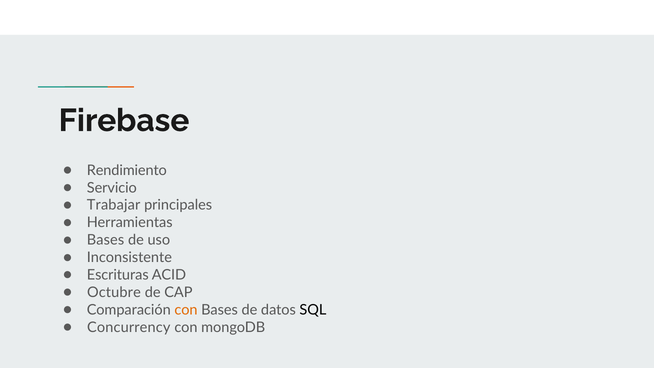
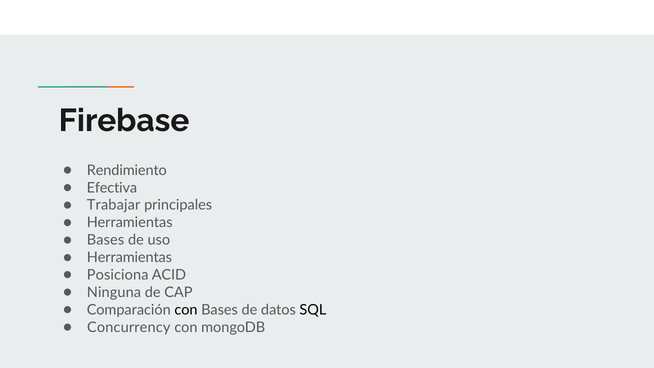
Servicio: Servicio -> Efectiva (112, 188)
Inconsistente: Inconsistente -> Herramientas (129, 257)
Escrituras: Escrituras -> Posiciona (118, 275)
Octubre: Octubre -> Ninguna (114, 292)
con colour: orange -> black (186, 310)
